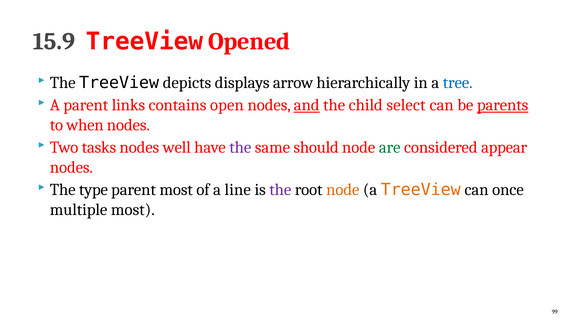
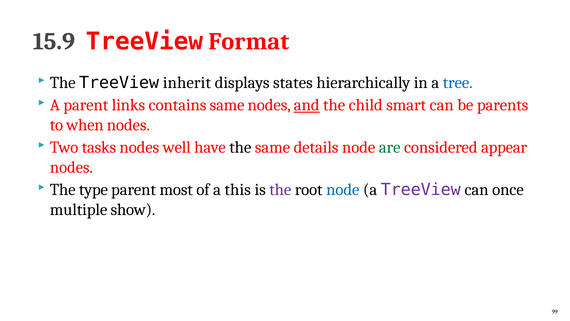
Opened: Opened -> Format (249, 41)
depicts: depicts -> inherit (187, 83)
arrow: arrow -> states (293, 83)
contains open: open -> same (227, 105)
select: select -> smart (406, 105)
parents underline: present -> none (503, 105)
the colour: purple -> black (240, 147)
should: should -> details (316, 147)
line: line -> this (238, 189)
node colour: orange -> blue (343, 189)
TreeView colour: orange -> purple (421, 189)
multiple most: most -> show (133, 209)
